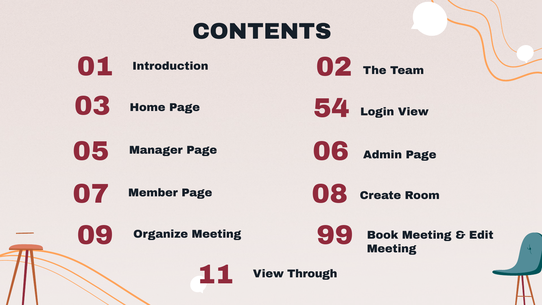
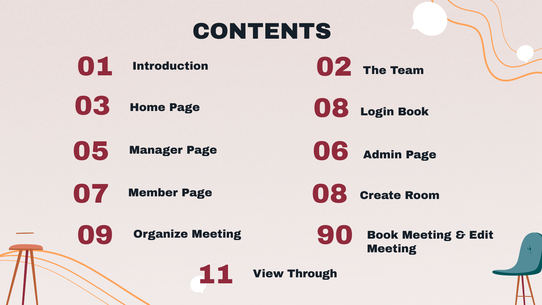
03 54: 54 -> 08 (331, 108)
Login View: View -> Book (413, 112)
99: 99 -> 90 (335, 235)
